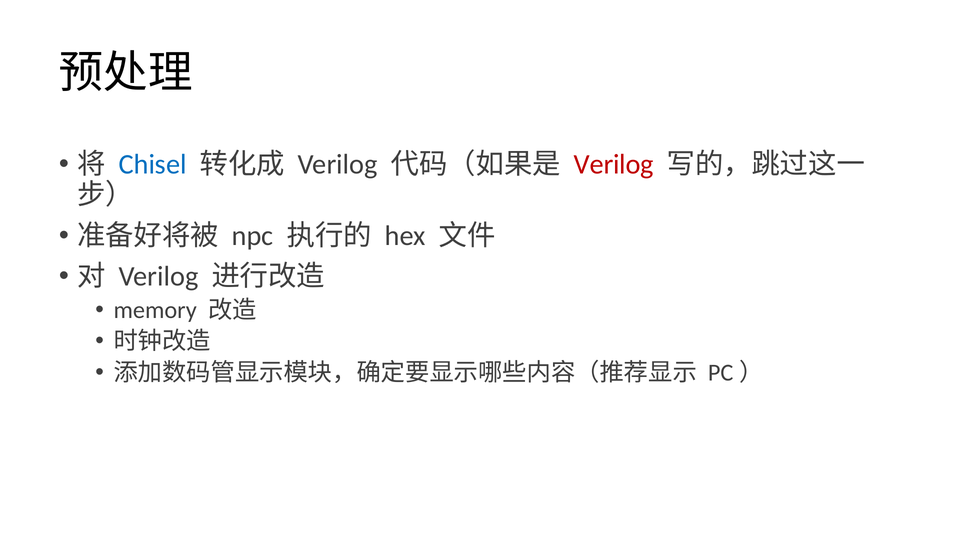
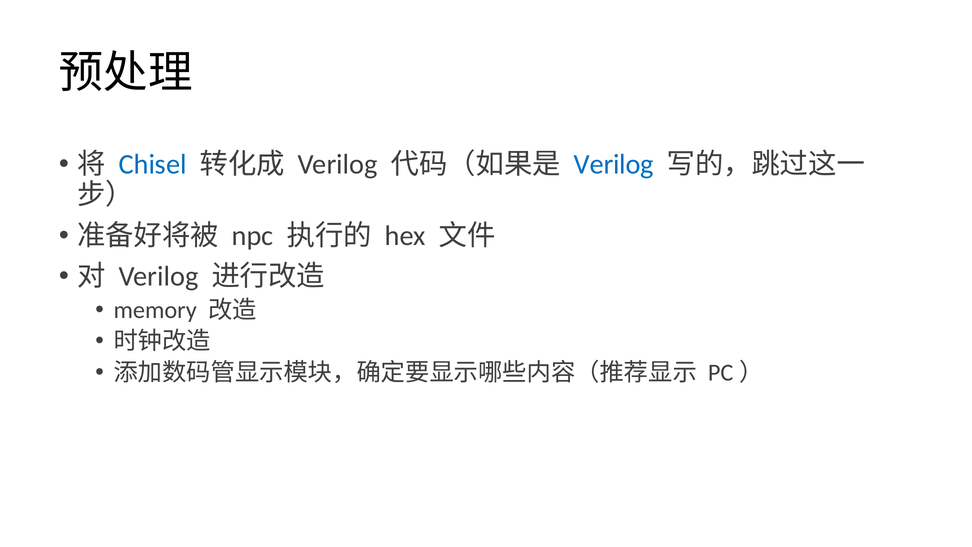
Verilog colour: red -> blue (614, 164)
